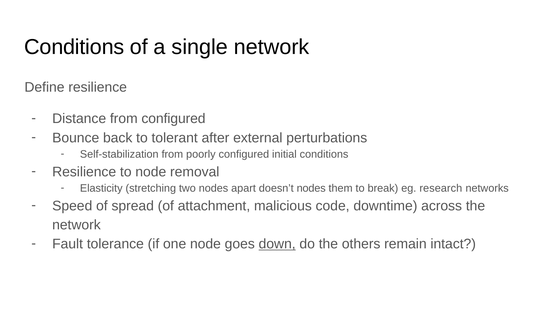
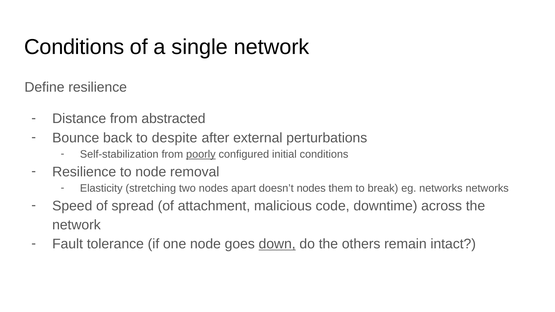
from configured: configured -> abstracted (174, 119)
tolerant: tolerant -> despite (175, 138)
poorly underline: none -> present (201, 154)
eg research: research -> networks (441, 188)
